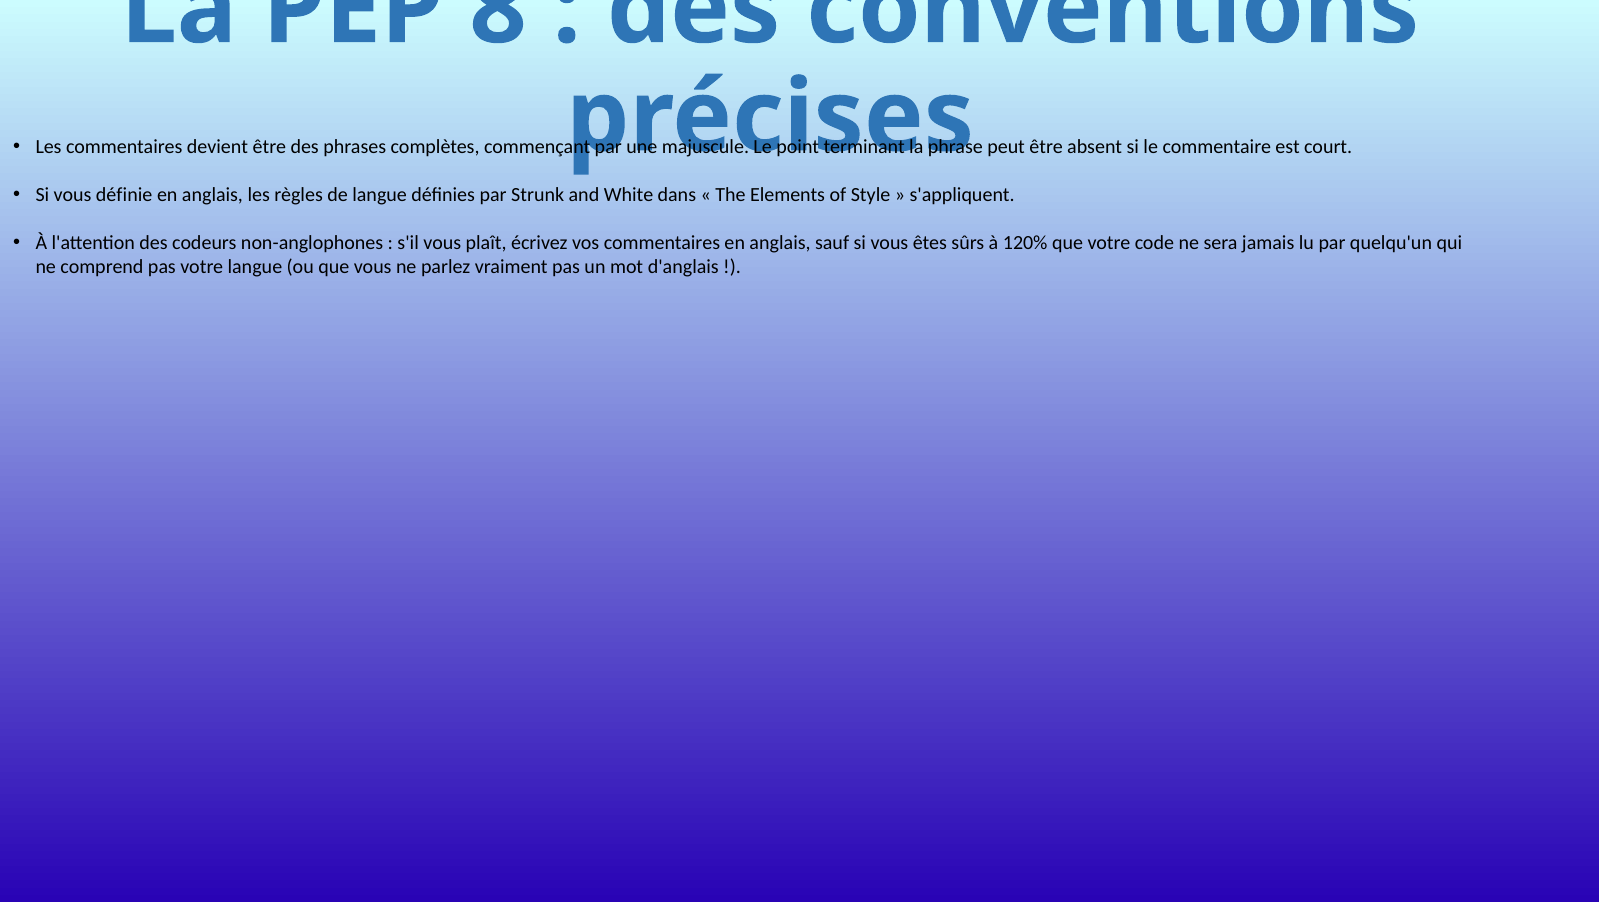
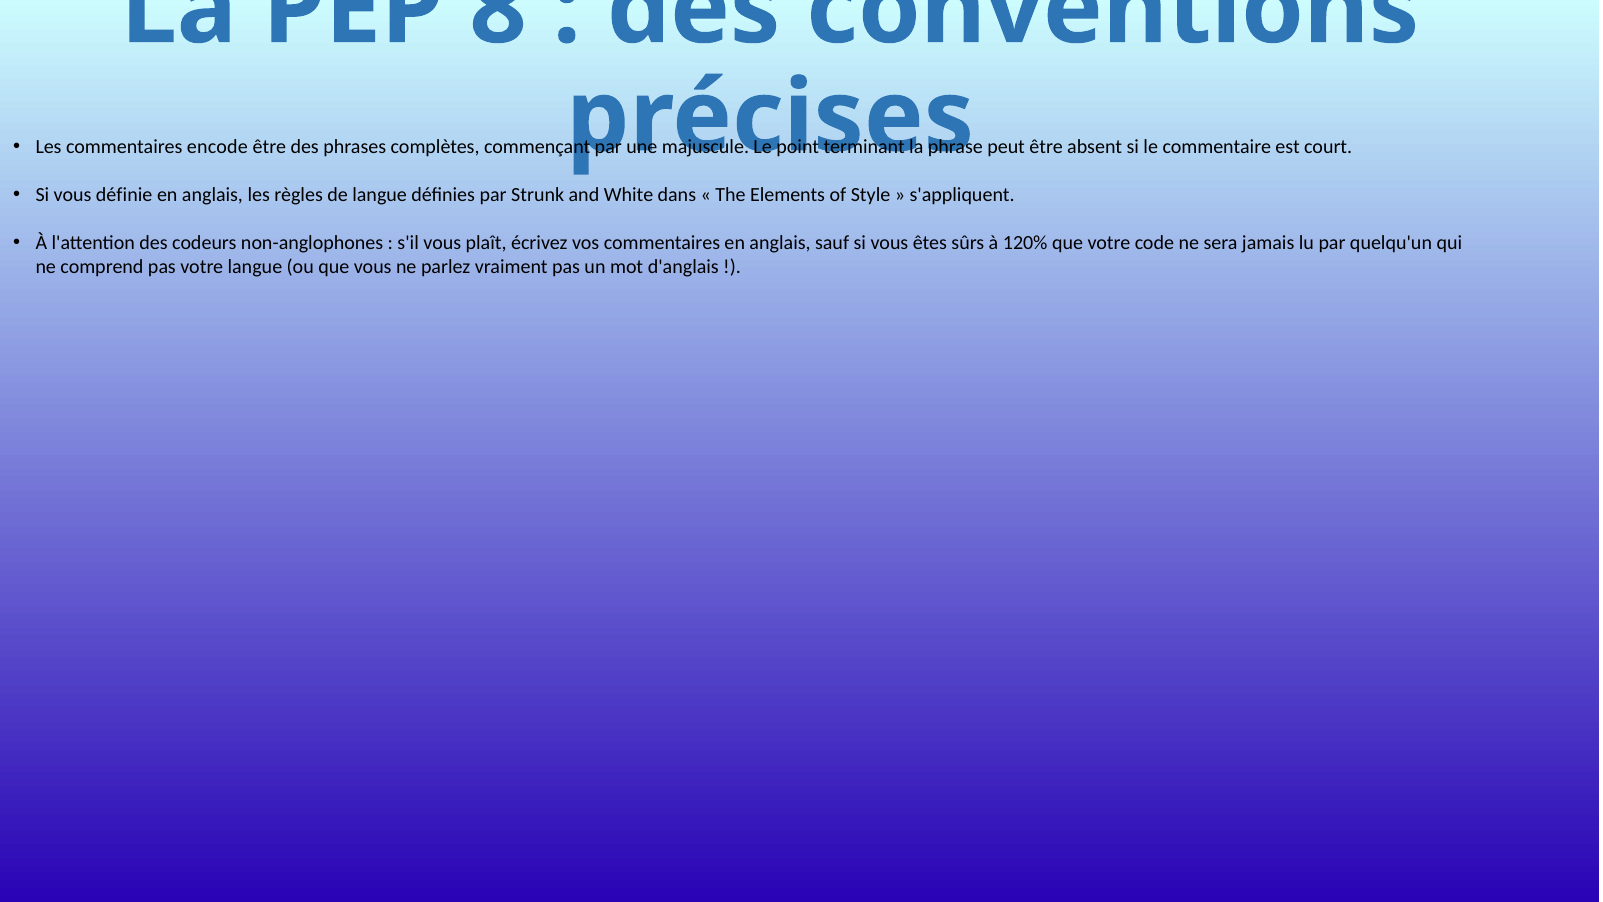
devient: devient -> encode (217, 147)
